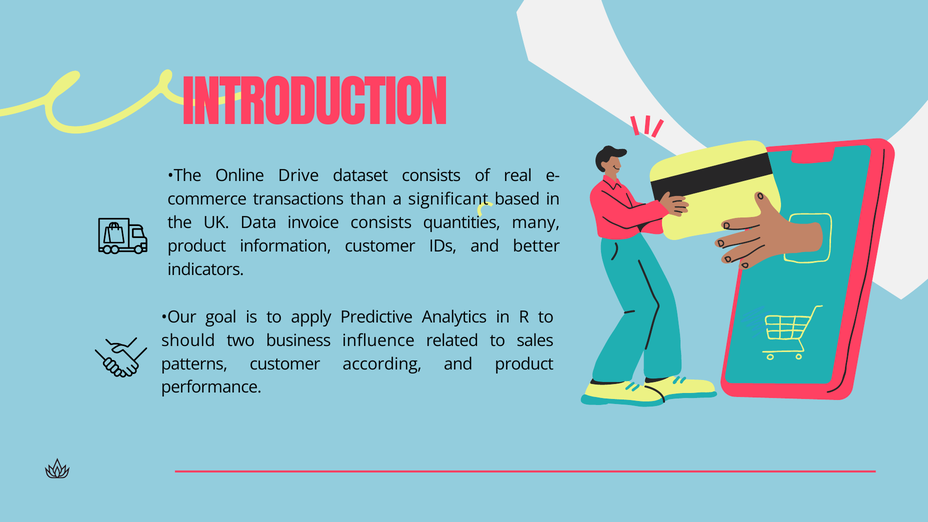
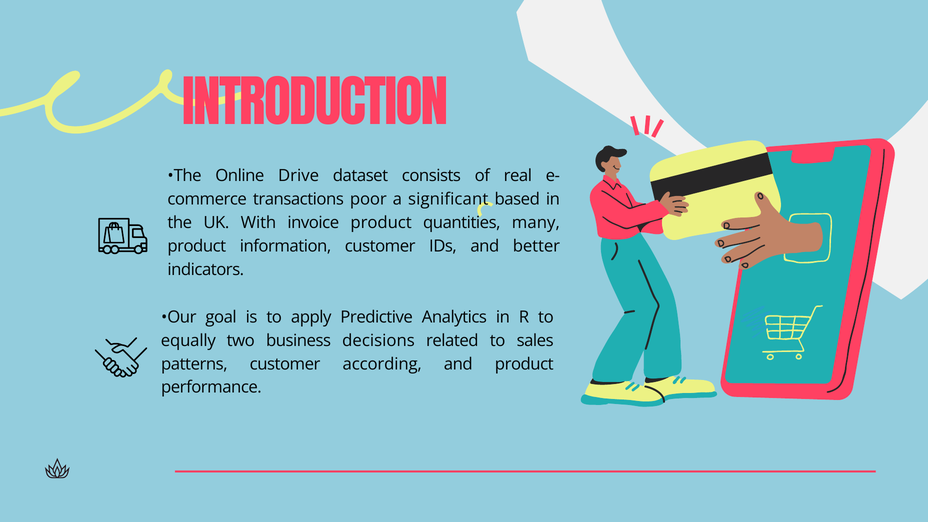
than: than -> poor (368, 199)
Data: Data -> With (258, 223)
invoice consists: consists -> product (381, 223)
should: should -> equally (188, 341)
influence: influence -> decisions (379, 341)
